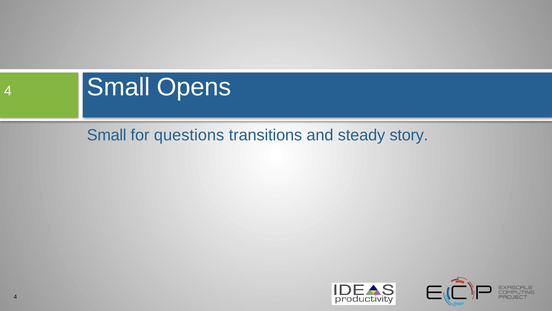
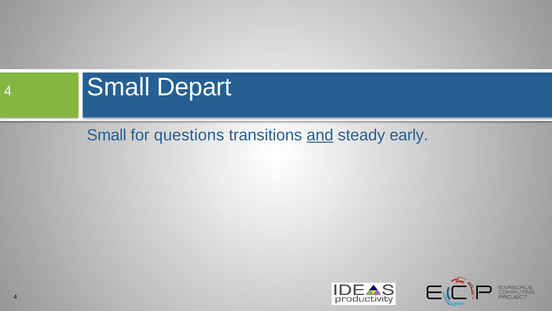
Opens: Opens -> Depart (194, 87)
and underline: none -> present (320, 135)
story: story -> early (409, 135)
